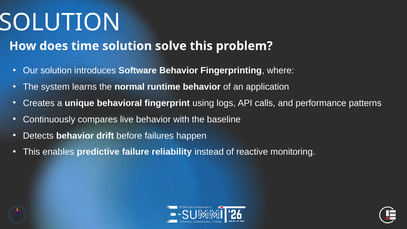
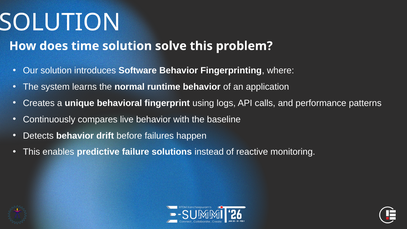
reliability: reliability -> solutions (172, 152)
